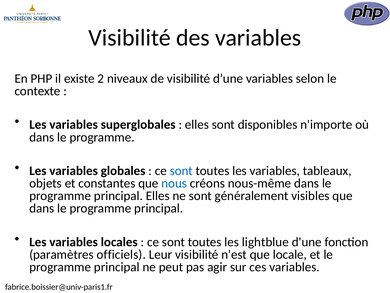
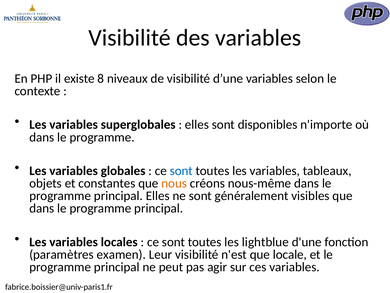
2: 2 -> 8 (101, 78)
nous colour: blue -> orange (174, 183)
officiels: officiels -> examen (121, 254)
